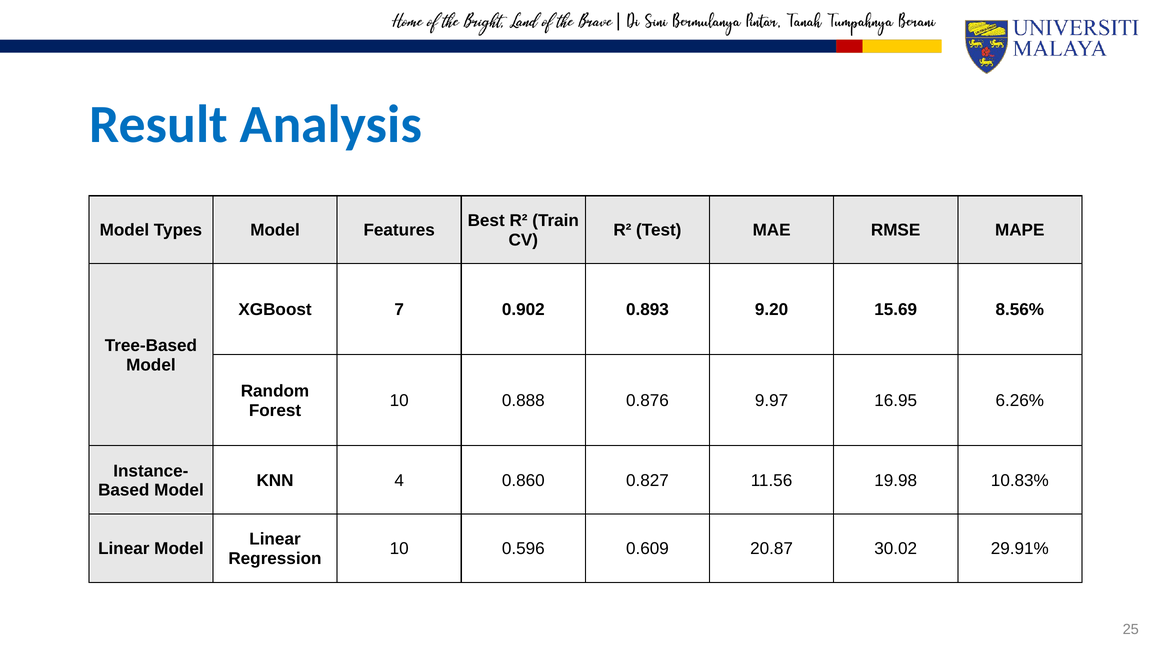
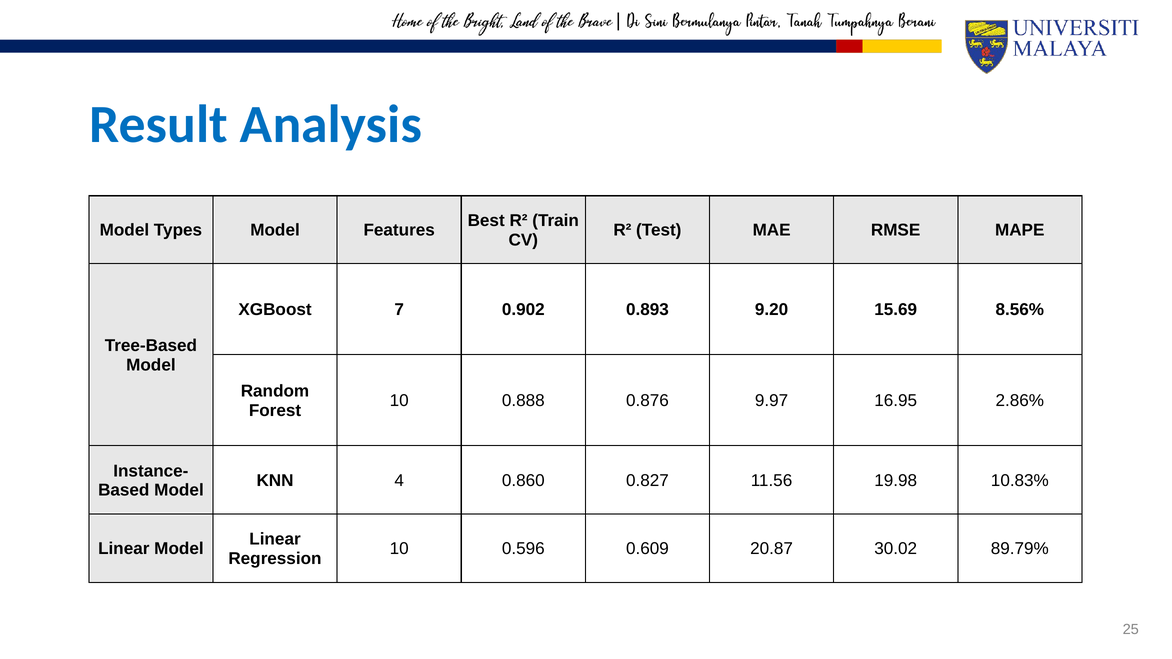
6.26%: 6.26% -> 2.86% (1020, 401)
29.91%: 29.91% -> 89.79% (1020, 549)
